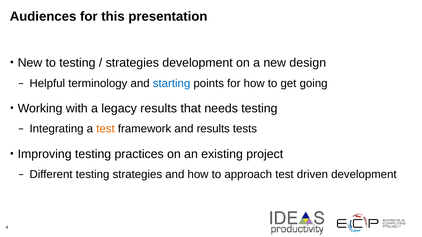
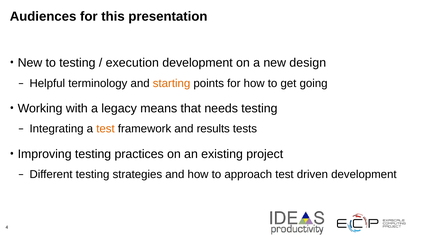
strategies: strategies -> execution (132, 63)
starting colour: blue -> orange (172, 83)
legacy results: results -> means (159, 109)
